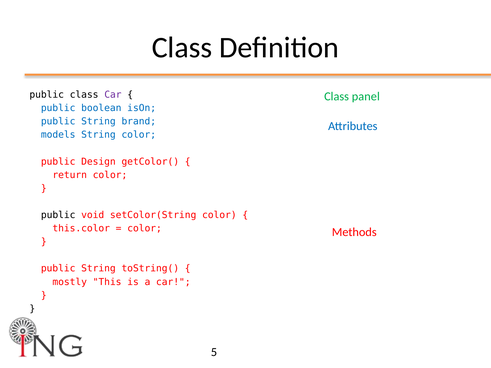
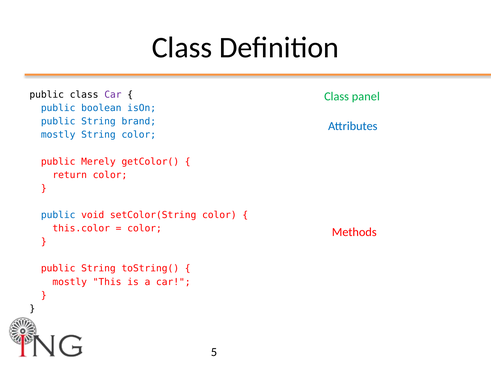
models: models -> mostly (58, 135)
Design: Design -> Merely (98, 162)
public colour: black -> blue (58, 215)
